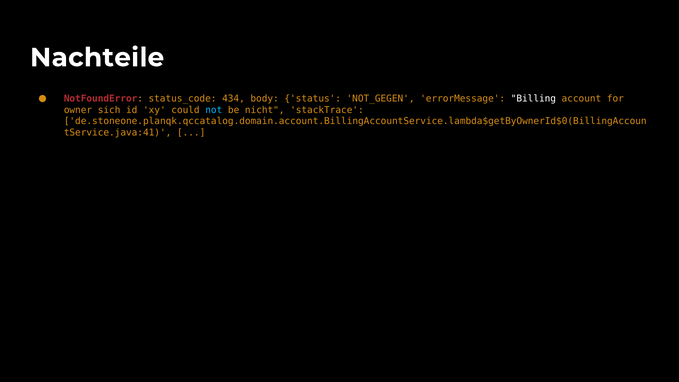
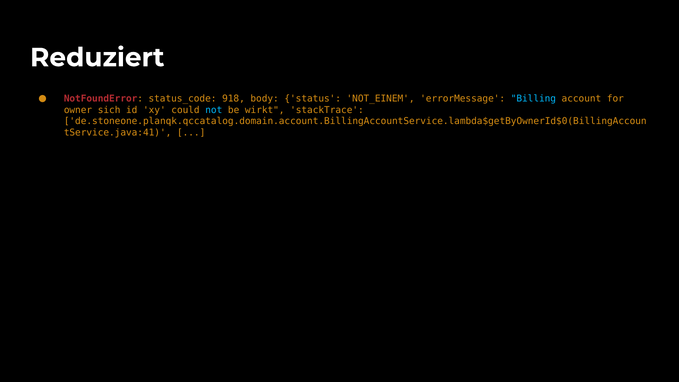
Nachteile: Nachteile -> Reduziert (97, 58)
434: 434 -> 918 (233, 99)
NOT_GEGEN: NOT_GEGEN -> NOT_EINEM (381, 99)
Billing colour: white -> light blue (533, 99)
nicht: nicht -> wirkt (265, 110)
